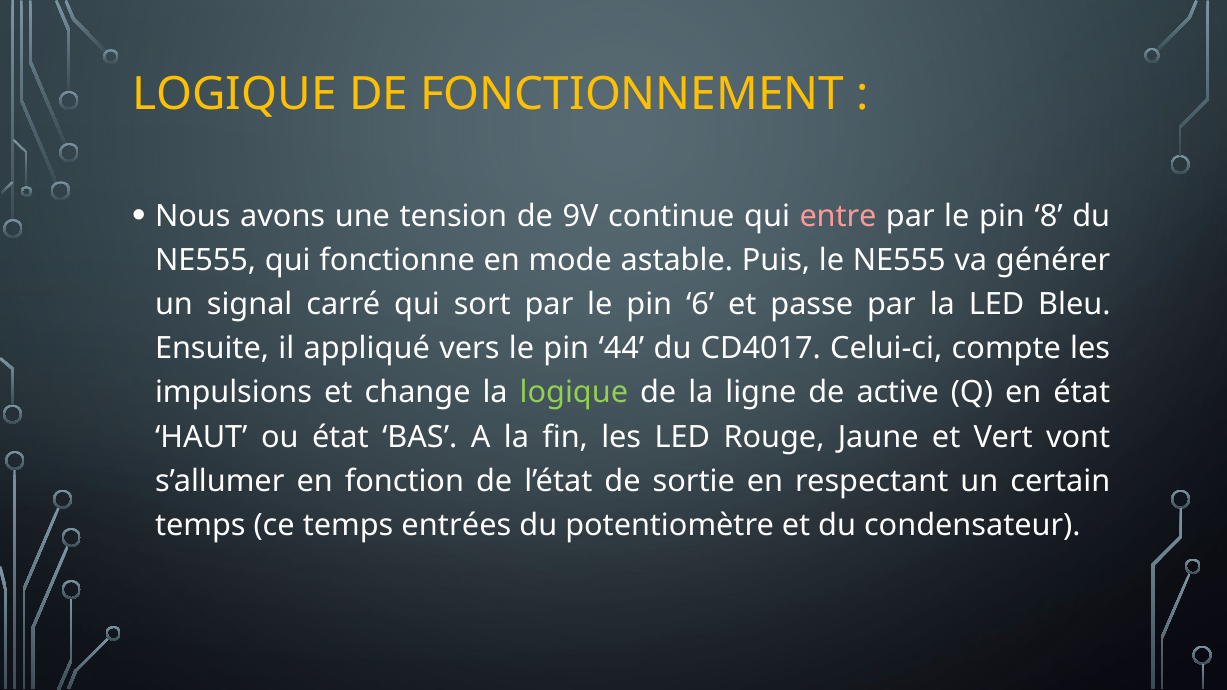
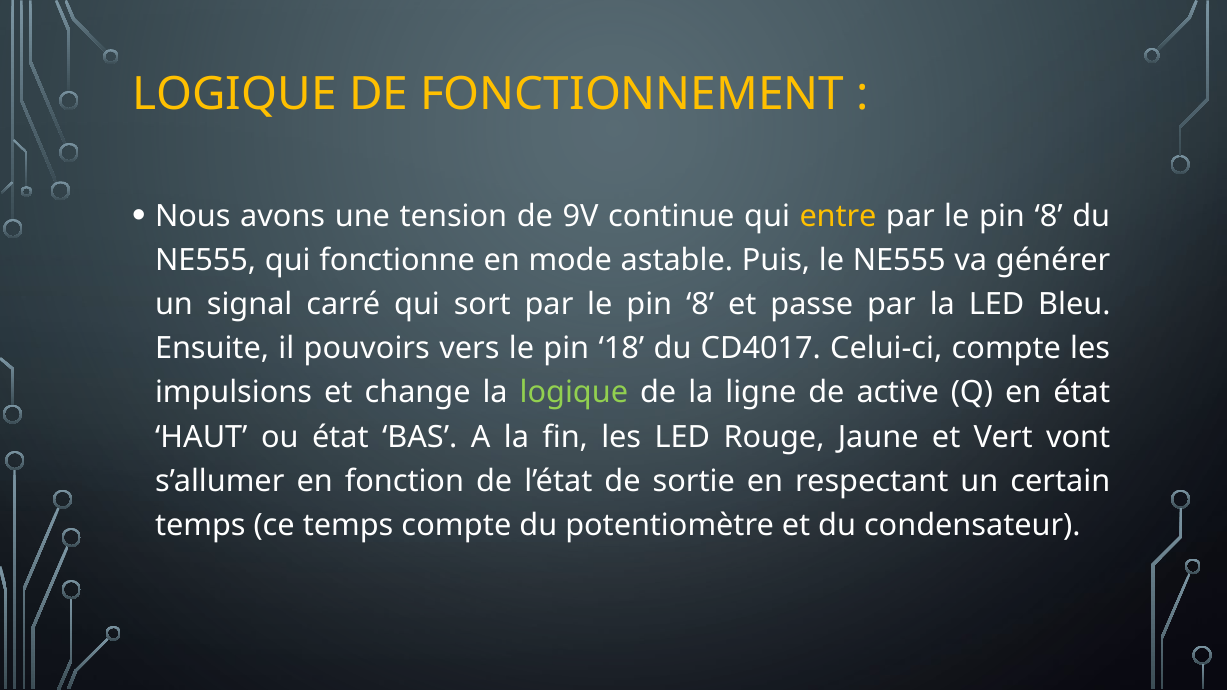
entre colour: pink -> yellow (838, 216)
6: 6 -> 8 (700, 305)
appliqué: appliqué -> pouvoirs (367, 349)
44: 44 -> 18 (621, 349)
temps entrées: entrées -> compte (456, 525)
